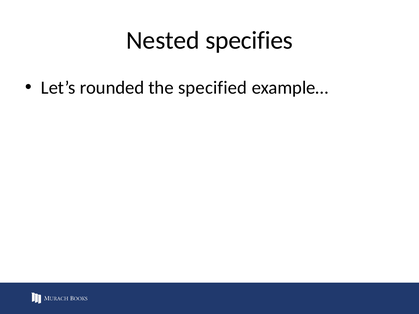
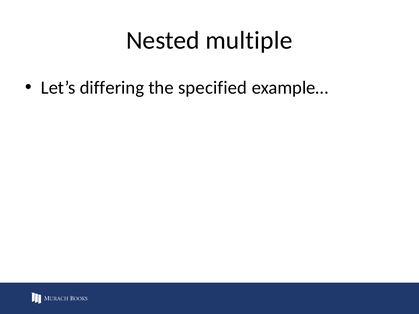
specifies: specifies -> multiple (249, 41)
rounded: rounded -> differing (112, 88)
